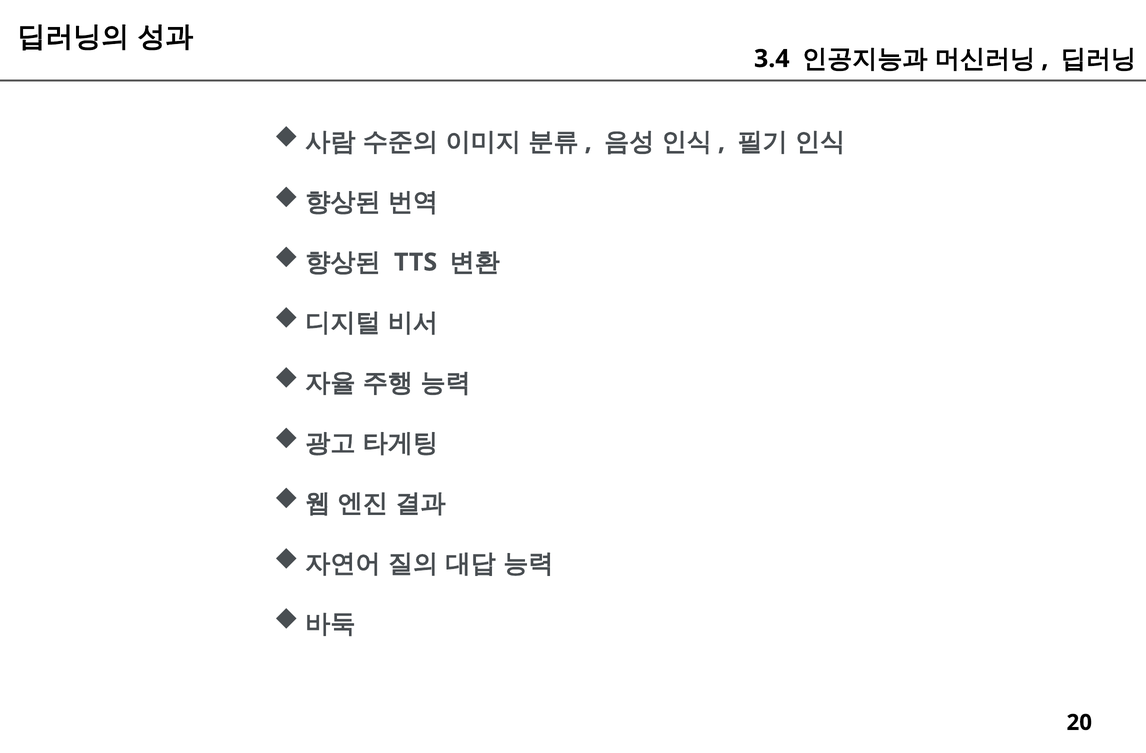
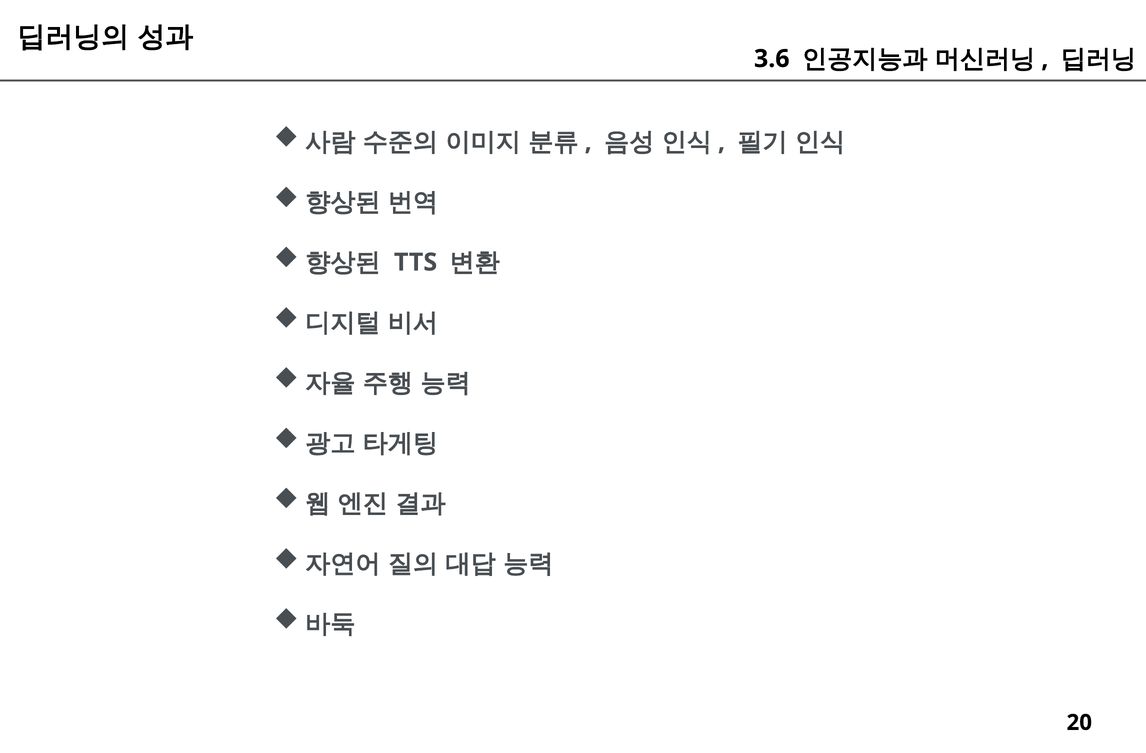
3.4: 3.4 -> 3.6 (772, 59)
